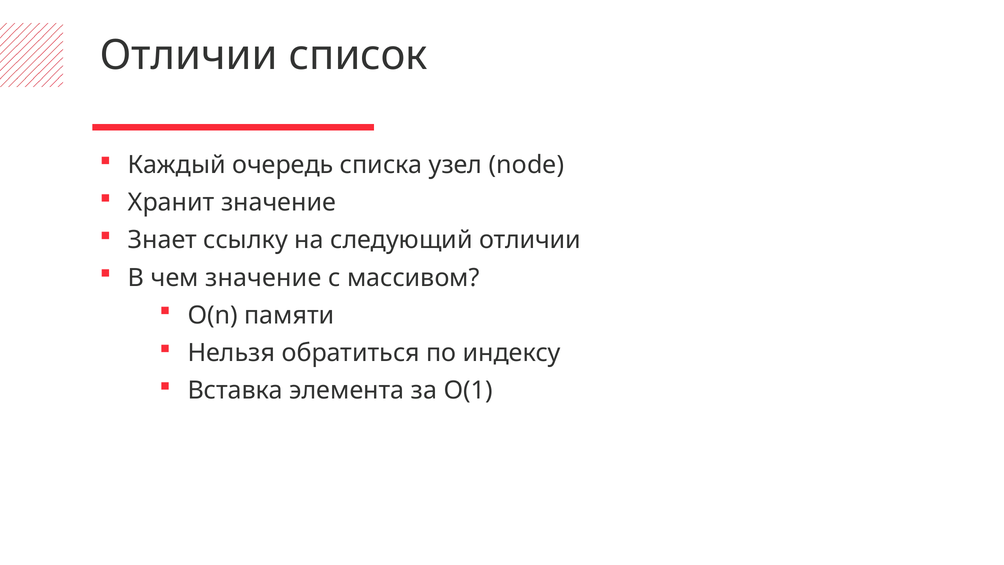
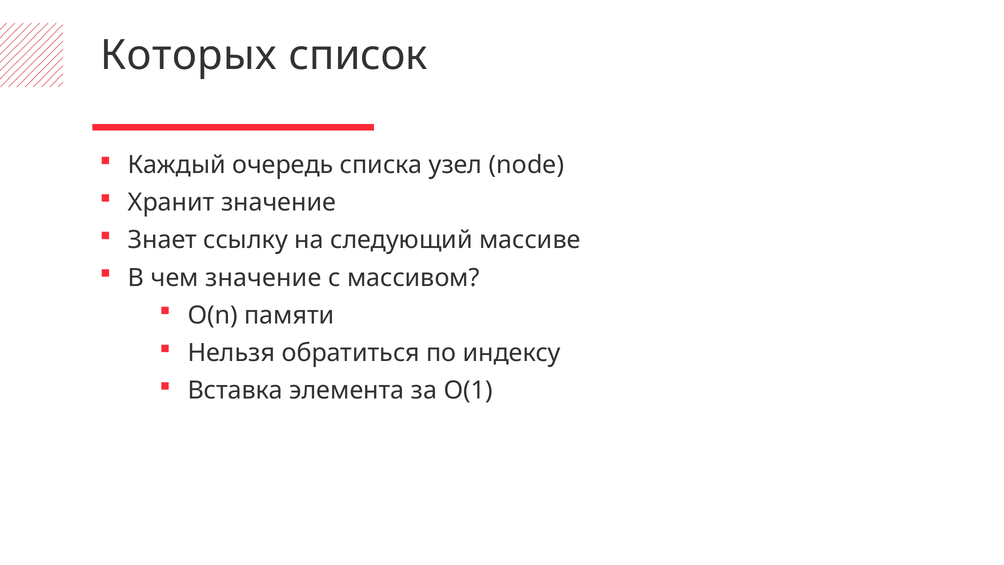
Отличии: Отличии -> Которых (188, 55)
следующий отличии: отличии -> массиве (530, 240)
